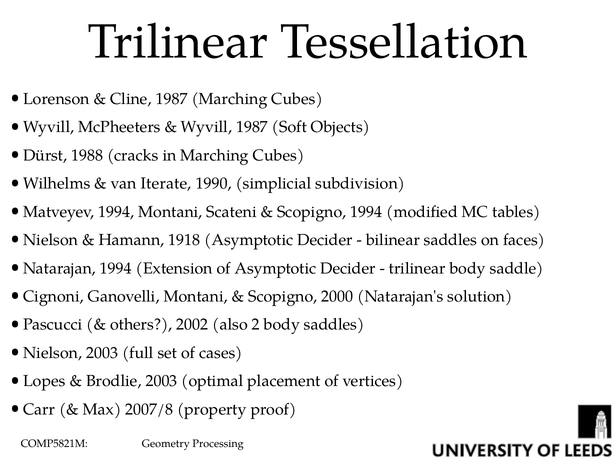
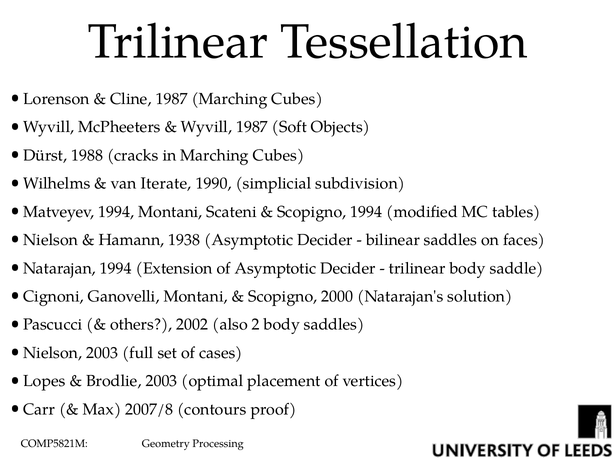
1918: 1918 -> 1938 (184, 240)
property: property -> contours (212, 410)
